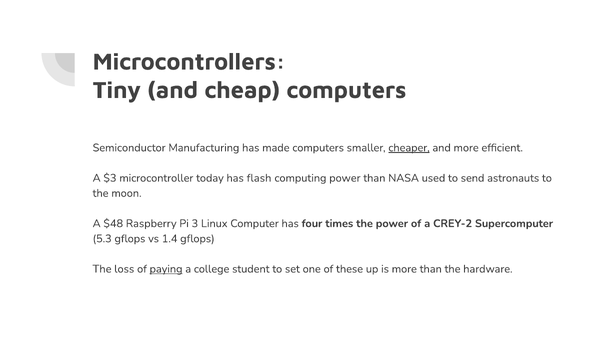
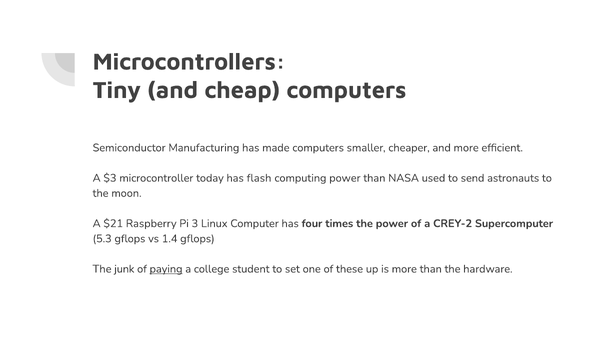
cheaper underline: present -> none (409, 147)
$48: $48 -> $21 (113, 223)
loss: loss -> junk (124, 269)
